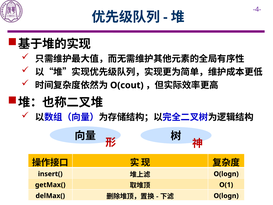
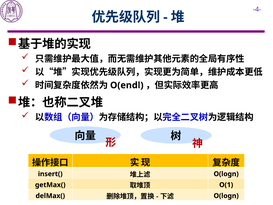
O(cout: O(cout -> O(endl (127, 85)
